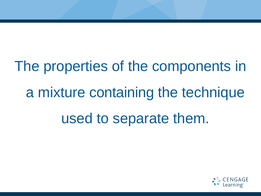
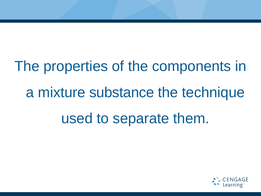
containing: containing -> substance (122, 92)
